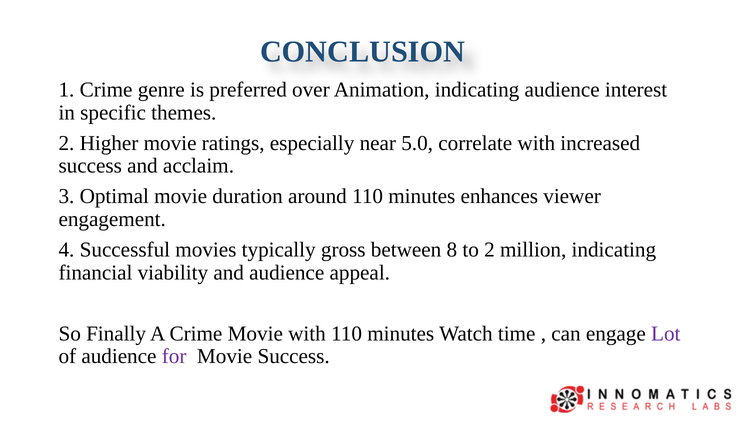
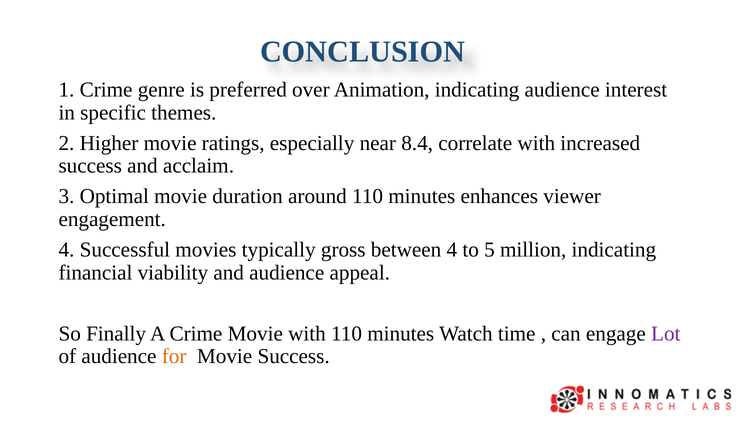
5.0: 5.0 -> 8.4 (417, 143)
between 8: 8 -> 4 (452, 250)
to 2: 2 -> 5 (489, 250)
for colour: purple -> orange (174, 356)
